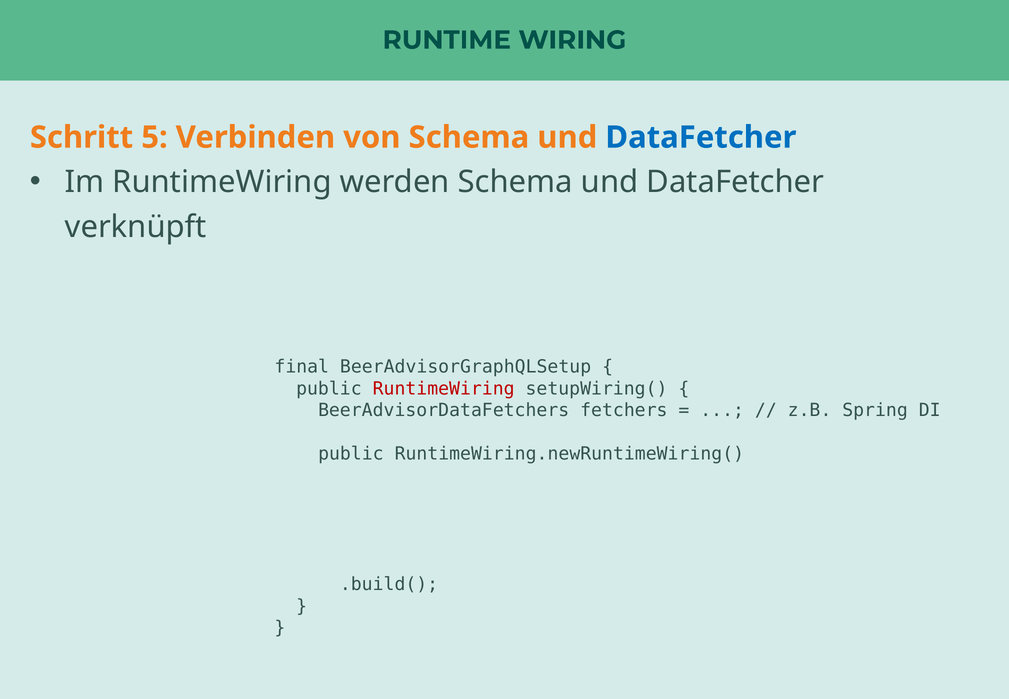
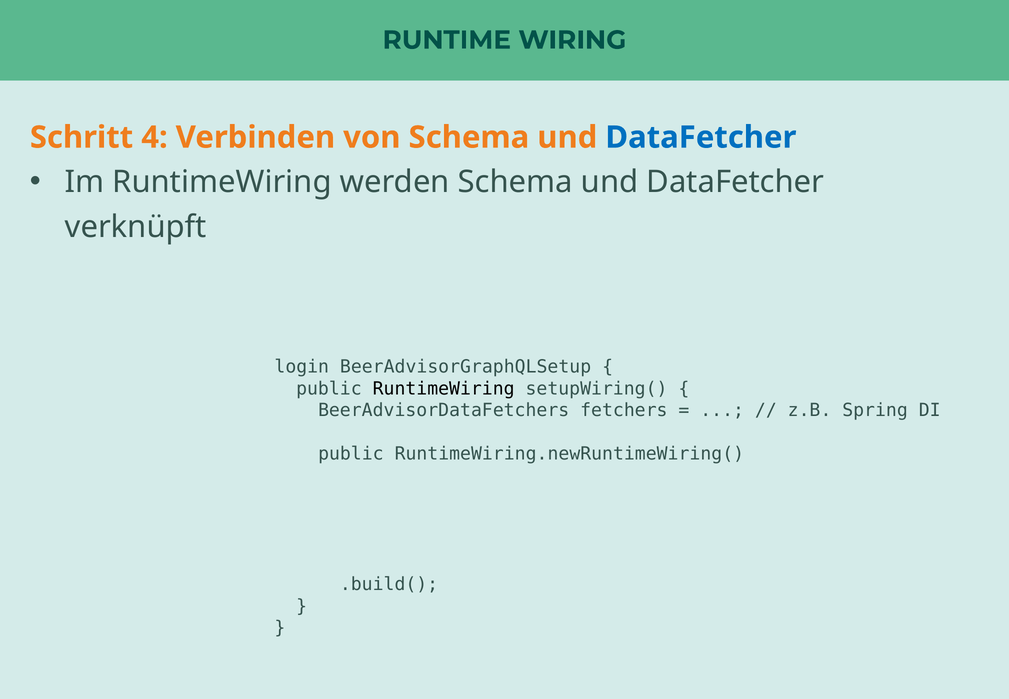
5: 5 -> 4 (154, 137)
final: final -> login (302, 367)
RuntimeWiring colour: red -> black (444, 388)
